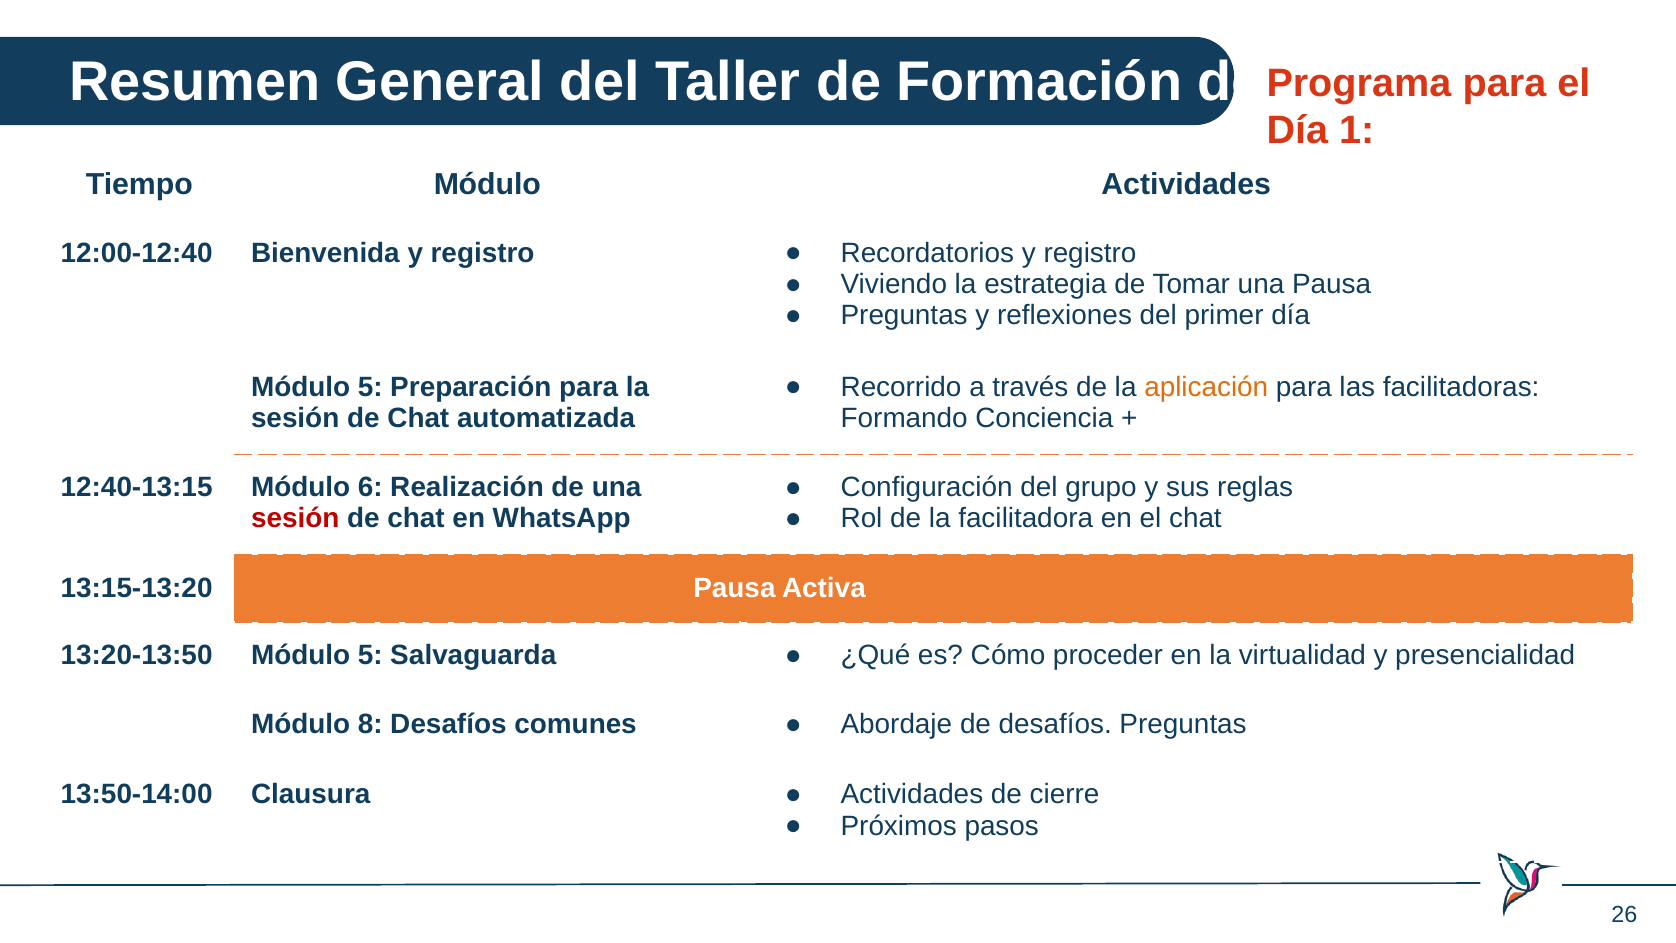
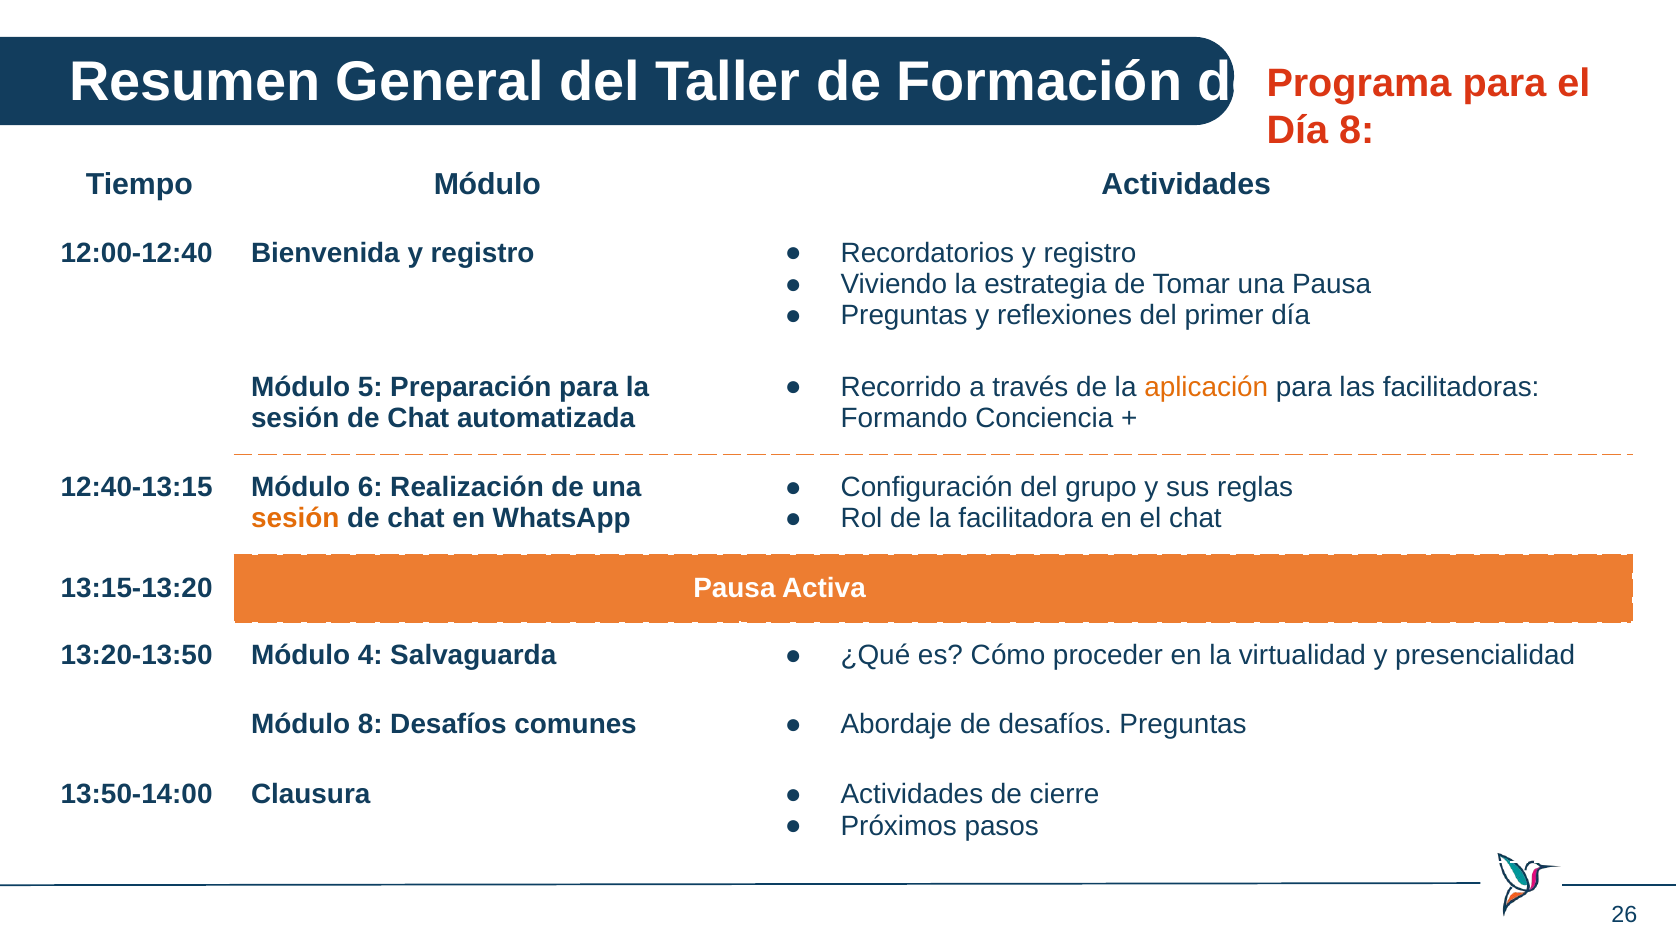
Día 1: 1 -> 8 (1357, 131)
sesión colour: red -> orange (295, 519)
13:20-13:50 Módulo 5: 5 -> 4 (370, 655)
